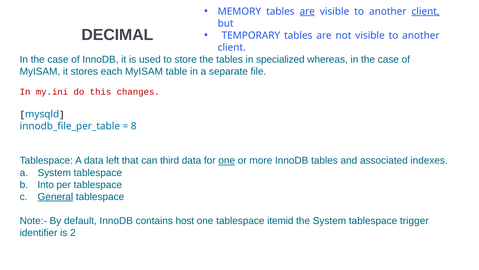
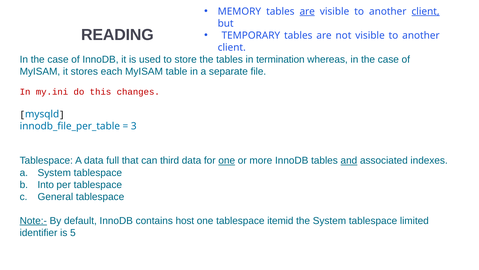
DECIMAL: DECIMAL -> READING (117, 35)
specialized: specialized -> termination (280, 59)
8: 8 -> 3 (134, 126)
left: left -> full (113, 160)
and underline: none -> present (349, 160)
General underline: present -> none (55, 196)
Note:- underline: none -> present (33, 220)
trigger: trigger -> limited (414, 220)
2: 2 -> 5 (73, 232)
